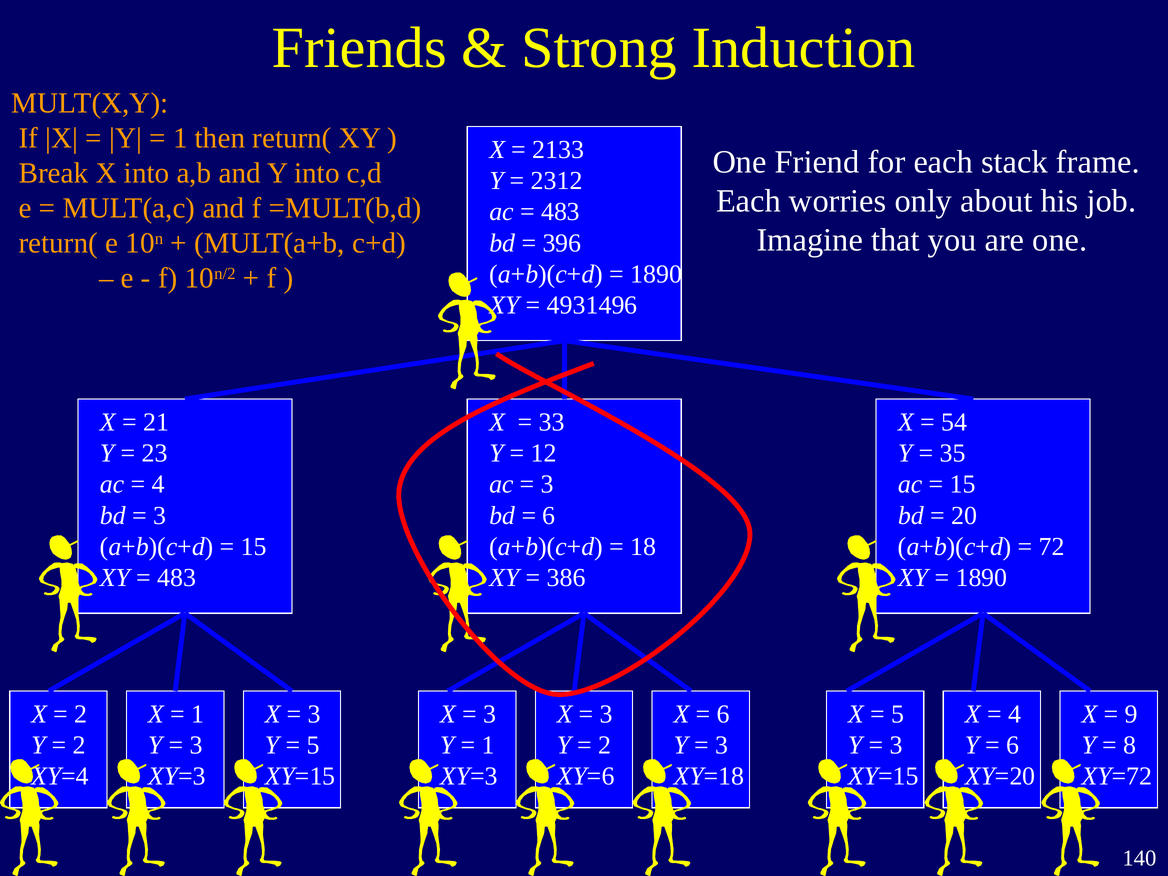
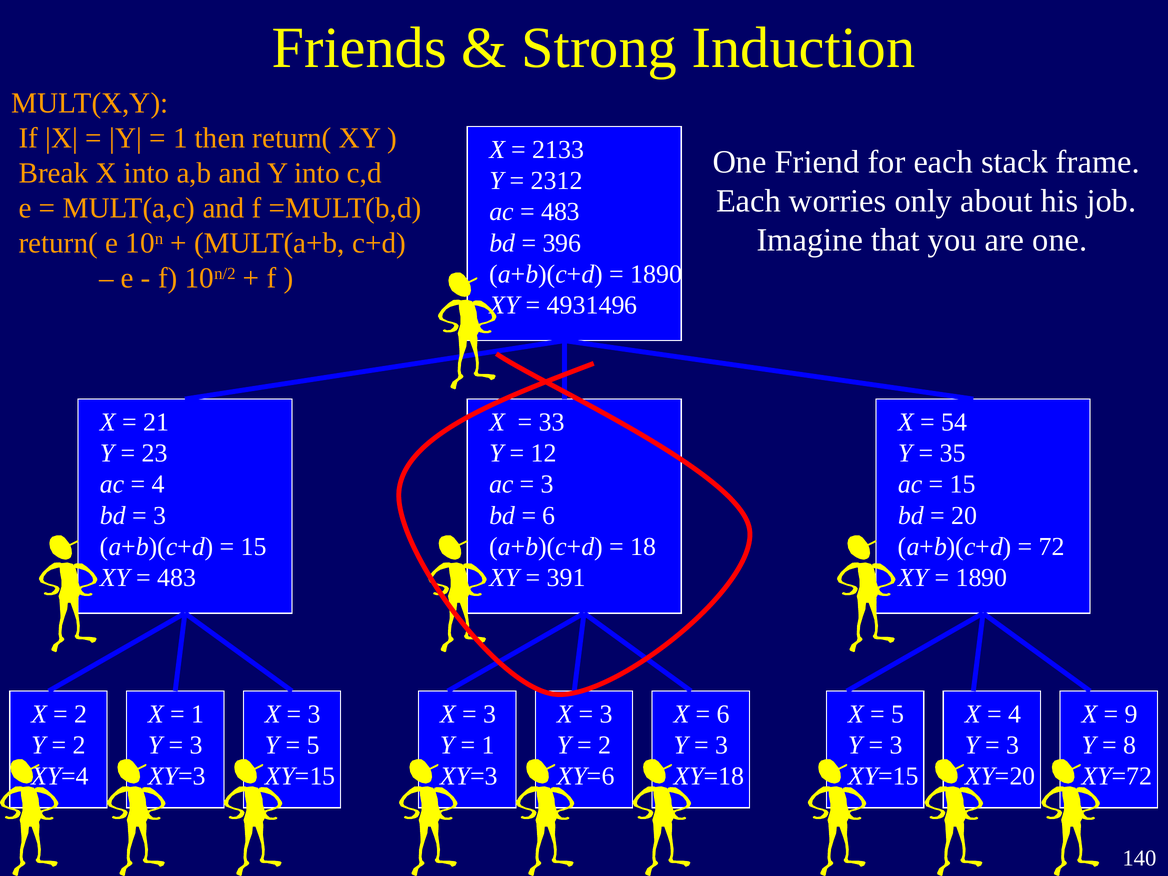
386: 386 -> 391 (566, 578)
6: 6 -> 3 (1013, 745)
